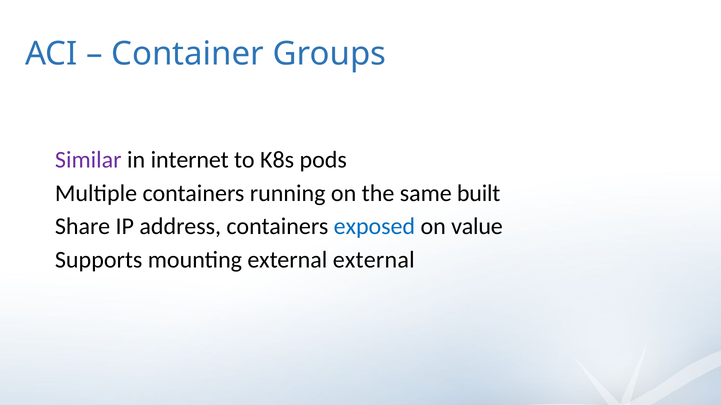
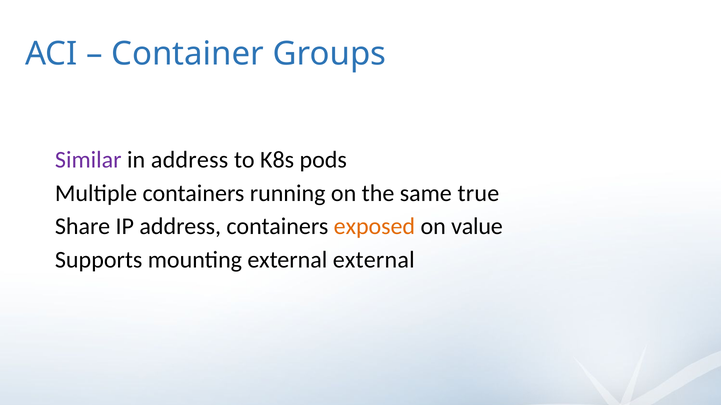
in internet: internet -> address (190, 160)
built: built -> true (478, 193)
exposed colour: blue -> orange (374, 227)
